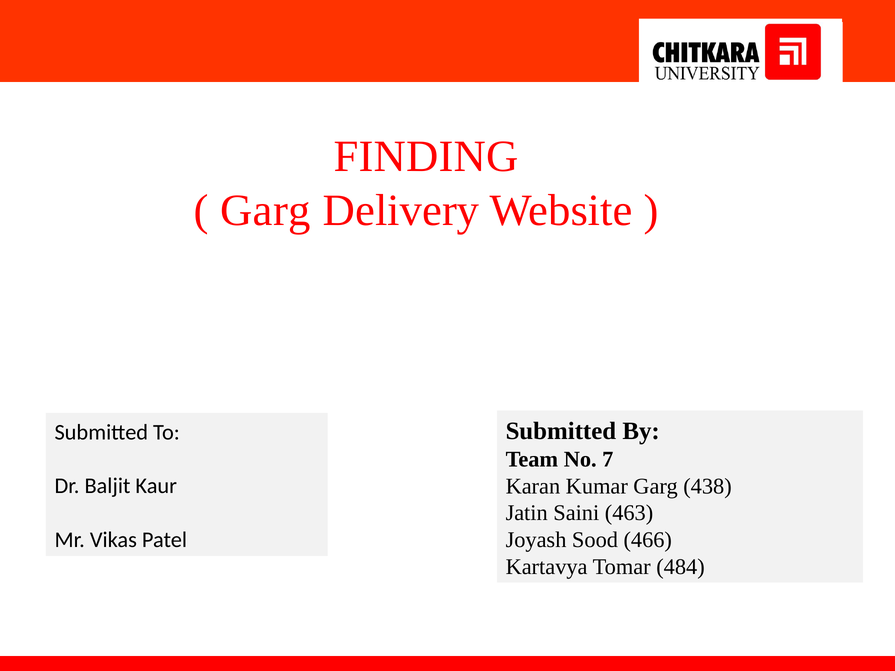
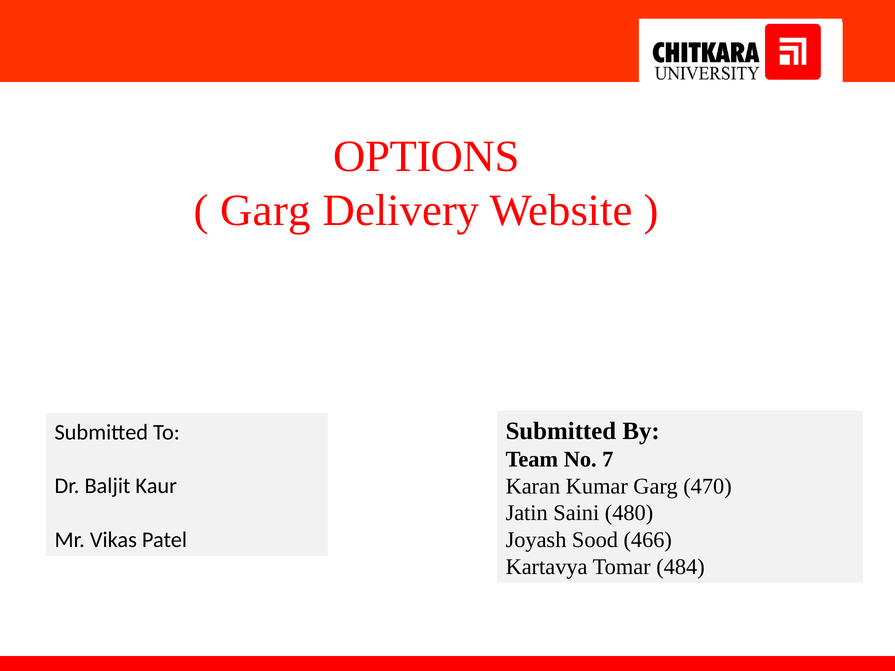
FINDING: FINDING -> OPTIONS (426, 157)
438: 438 -> 470 (708, 486)
463: 463 -> 480 (629, 513)
